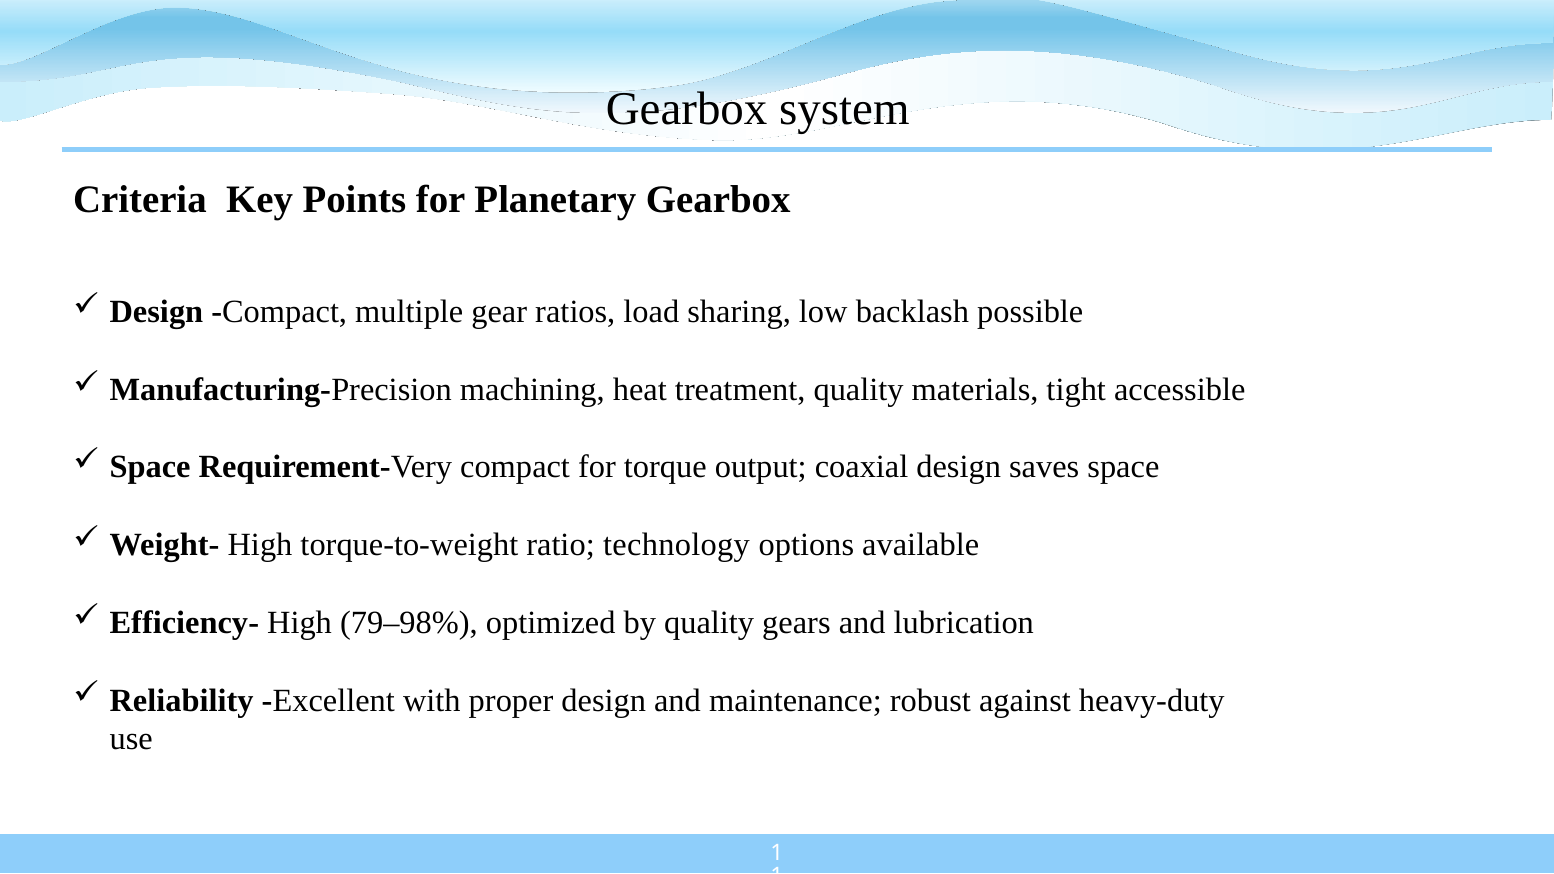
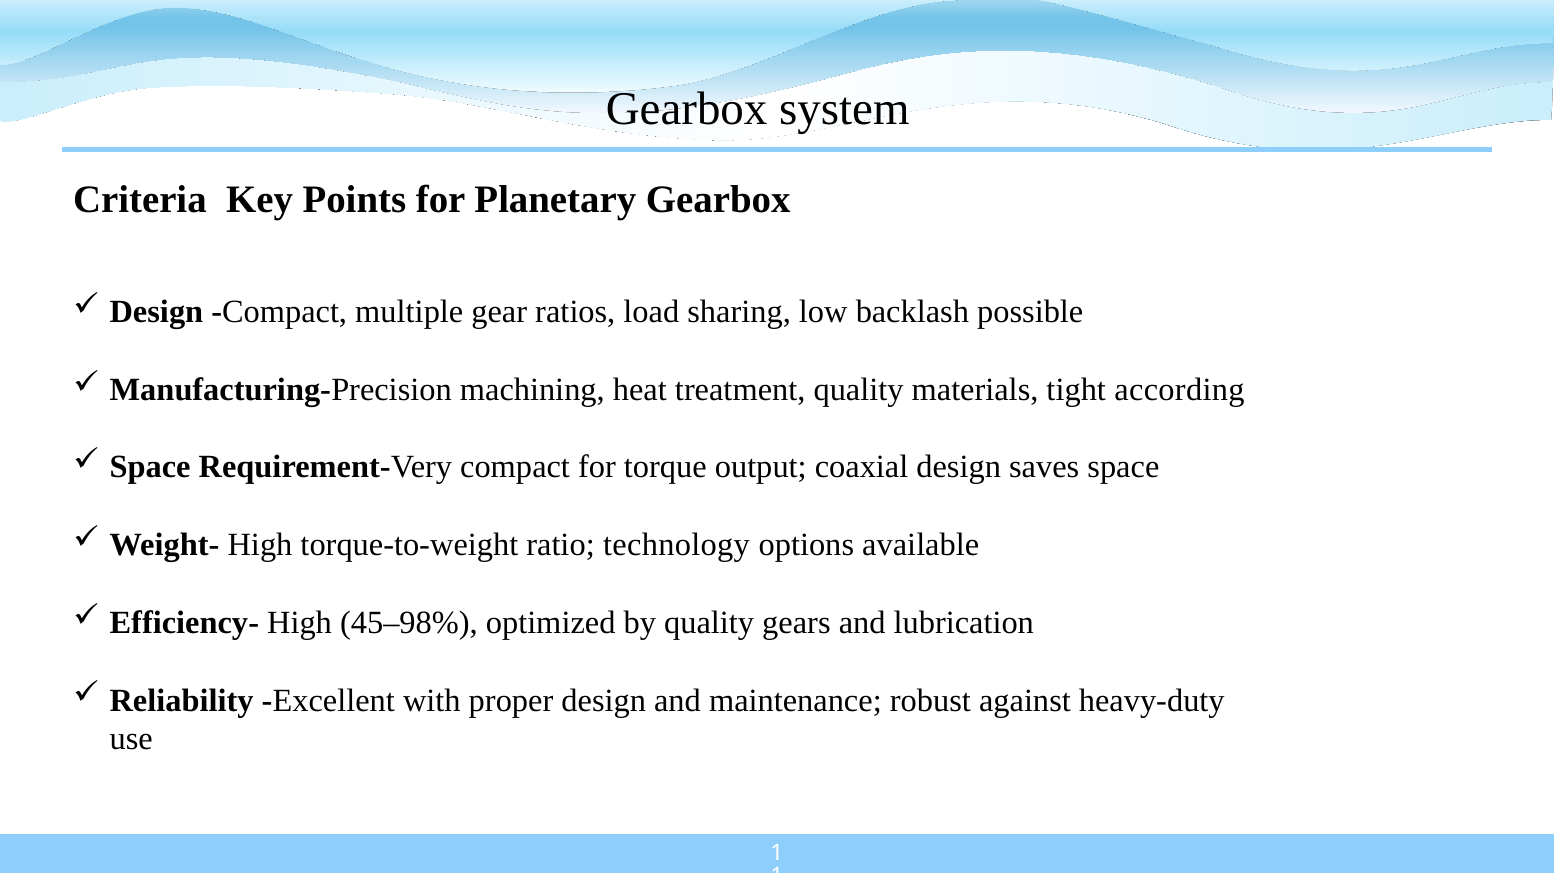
accessible: accessible -> according (1180, 390)
79–98%: 79–98% -> 45–98% (409, 623)
